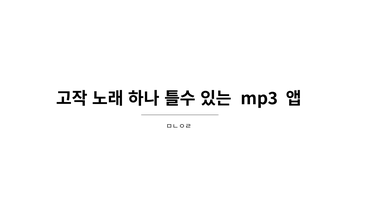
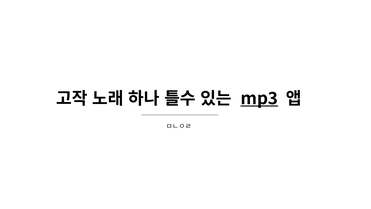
mp3 underline: none -> present (259, 99)
